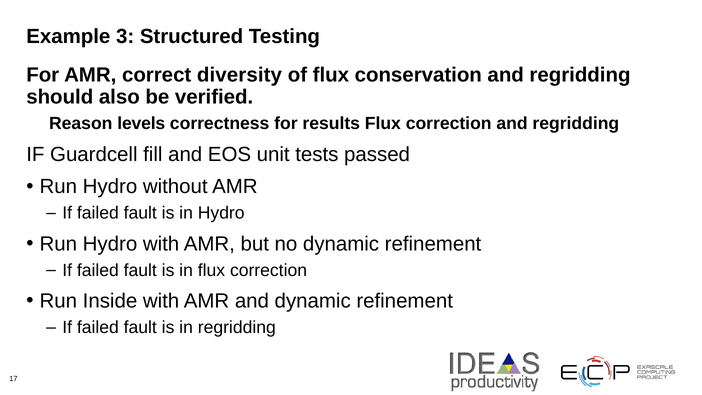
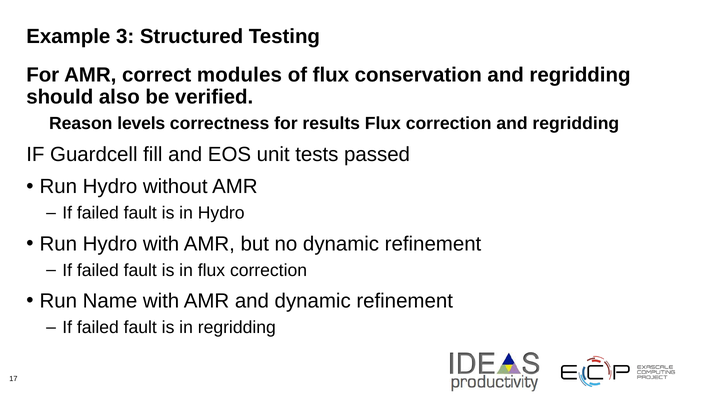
diversity: diversity -> modules (239, 75)
Inside: Inside -> Name (110, 301)
